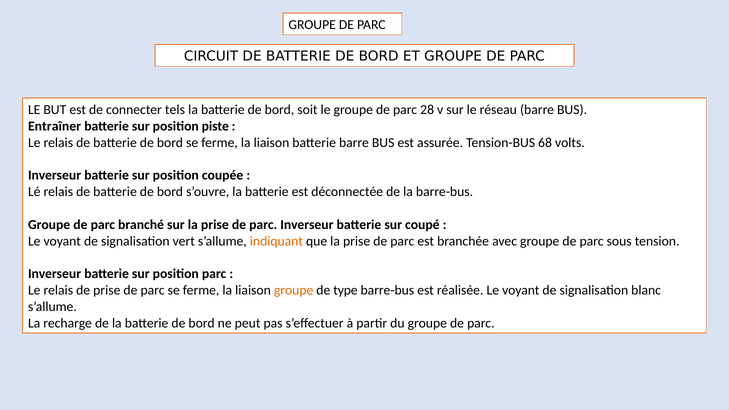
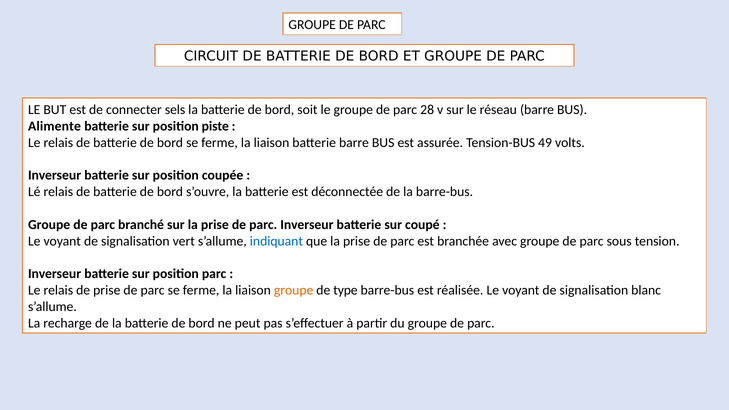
tels: tels -> sels (175, 110)
Entraîner: Entraîner -> Alimente (55, 126)
68: 68 -> 49 (545, 143)
indiquant colour: orange -> blue (276, 241)
